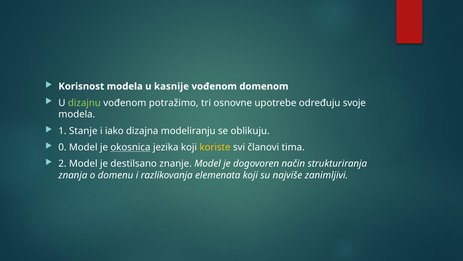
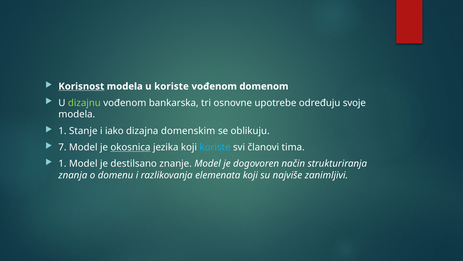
Korisnost underline: none -> present (81, 86)
u kasnije: kasnije -> koriste (171, 86)
potražimo: potražimo -> bankarska (174, 103)
modeliranju: modeliranju -> domenskim (188, 131)
0: 0 -> 7 (62, 147)
koriste colour: yellow -> light blue (215, 147)
2: 2 -> 1 (62, 163)
